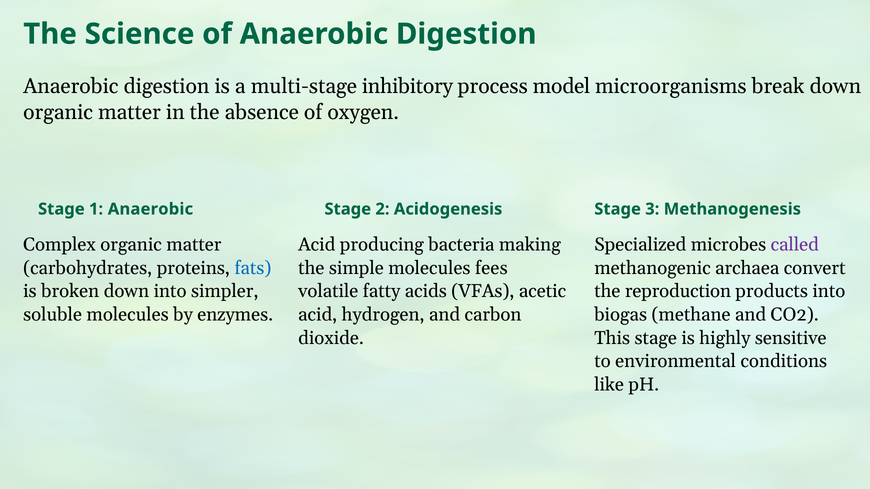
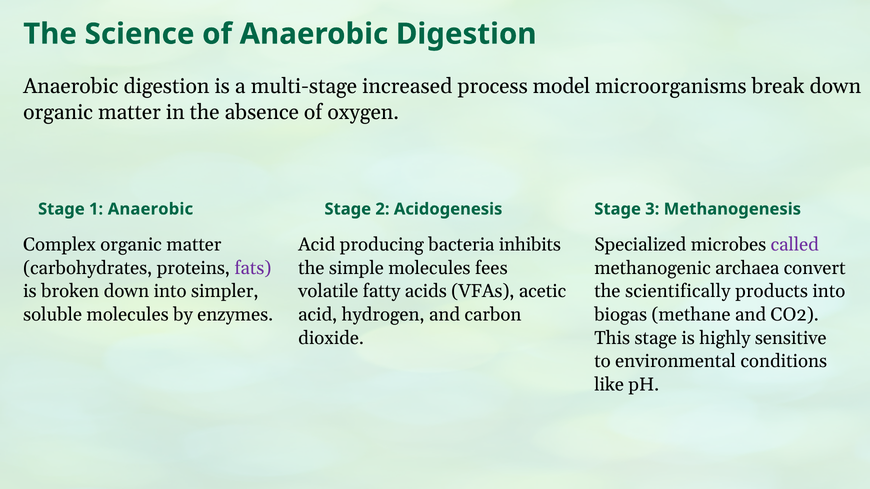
inhibitory: inhibitory -> increased (407, 86)
making: making -> inhibits (530, 245)
fats colour: blue -> purple (253, 268)
reproduction: reproduction -> scientifically (678, 292)
